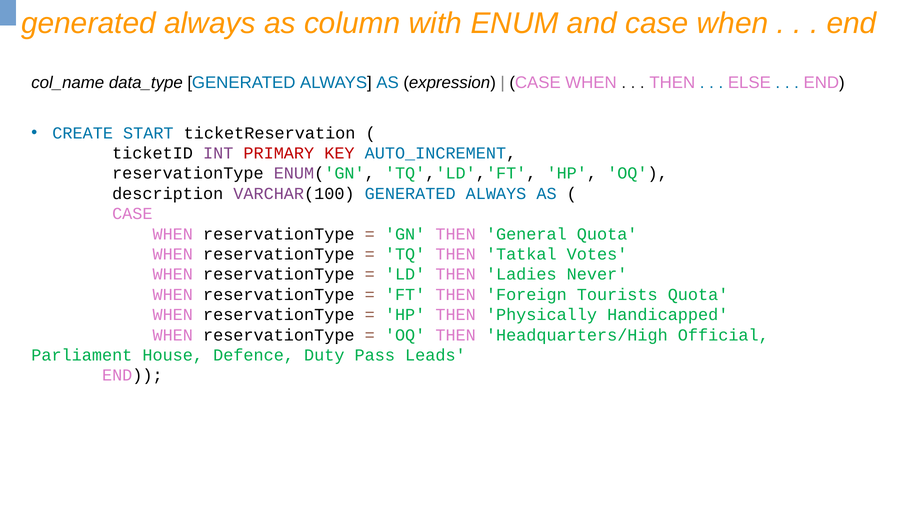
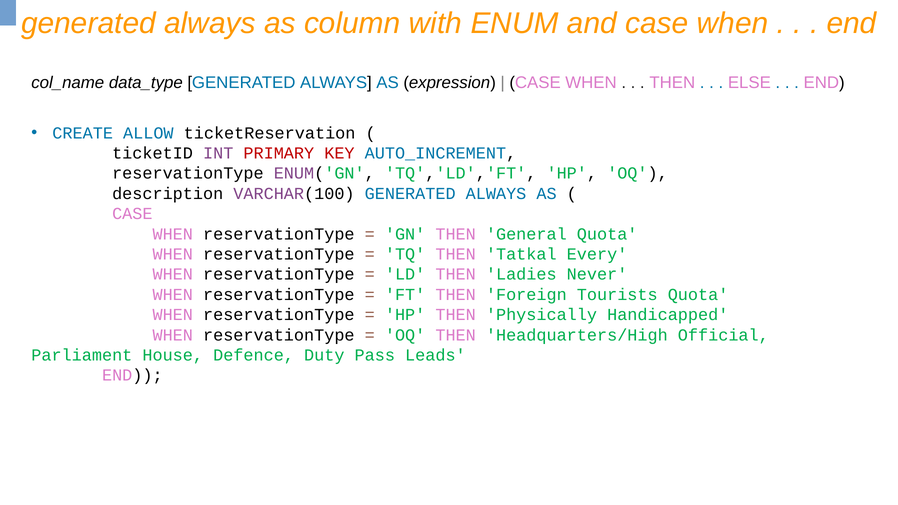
START: START -> ALLOW (148, 133)
Votes: Votes -> Every (597, 254)
